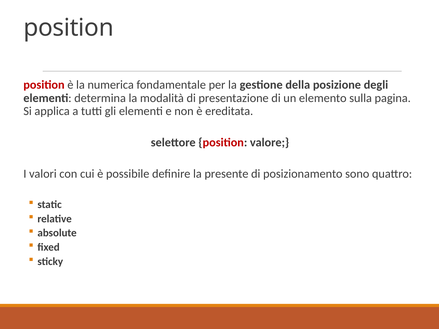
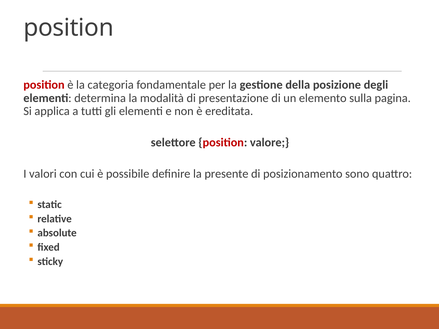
numerica: numerica -> categoria (111, 85)
